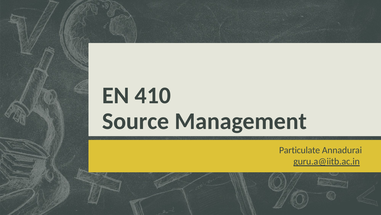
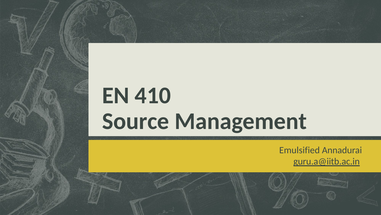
Particulate: Particulate -> Emulsified (299, 150)
